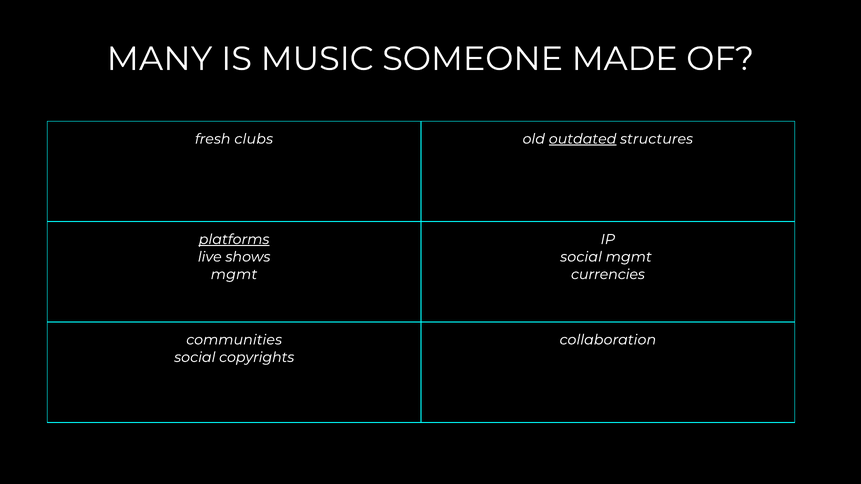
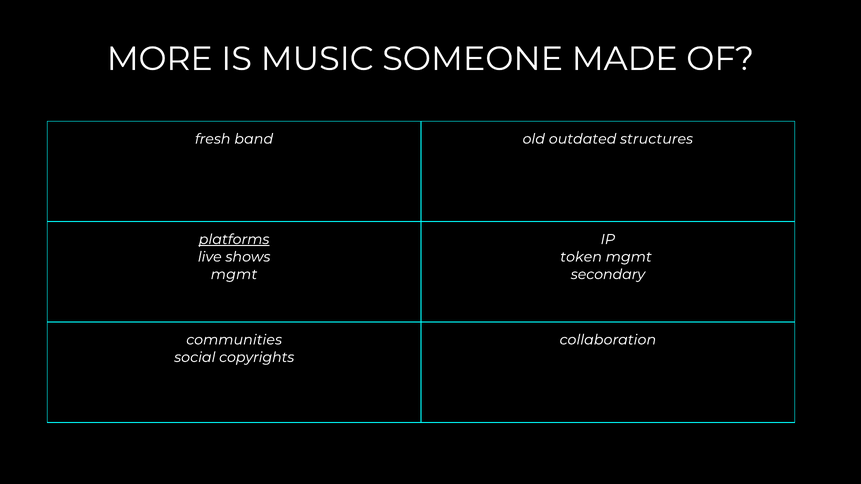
MANY: MANY -> MORE (160, 59)
clubs: clubs -> band (254, 139)
outdated underline: present -> none (583, 139)
social: social -> token (581, 257)
currencies: currencies -> secondary (608, 275)
